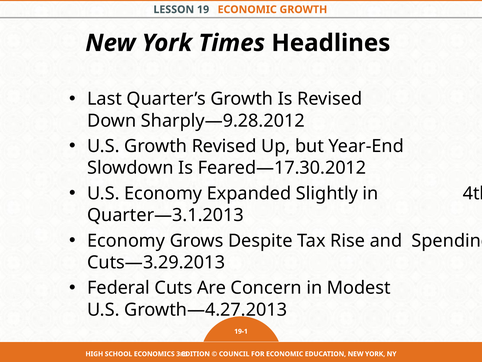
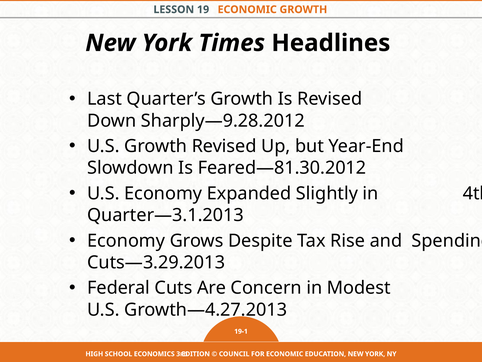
Feared—17.30.2012: Feared—17.30.2012 -> Feared—81.30.2012 (282, 168)
